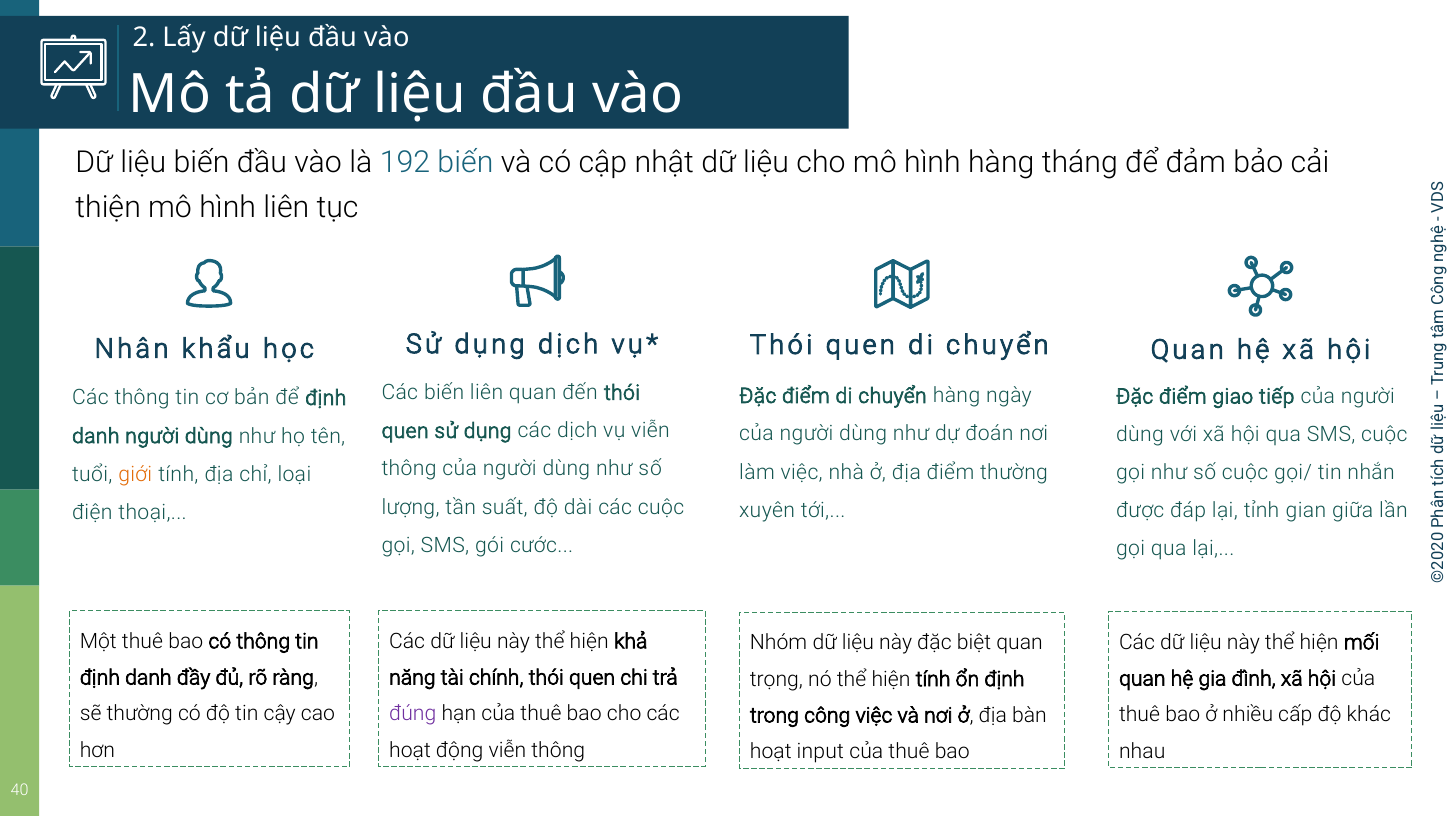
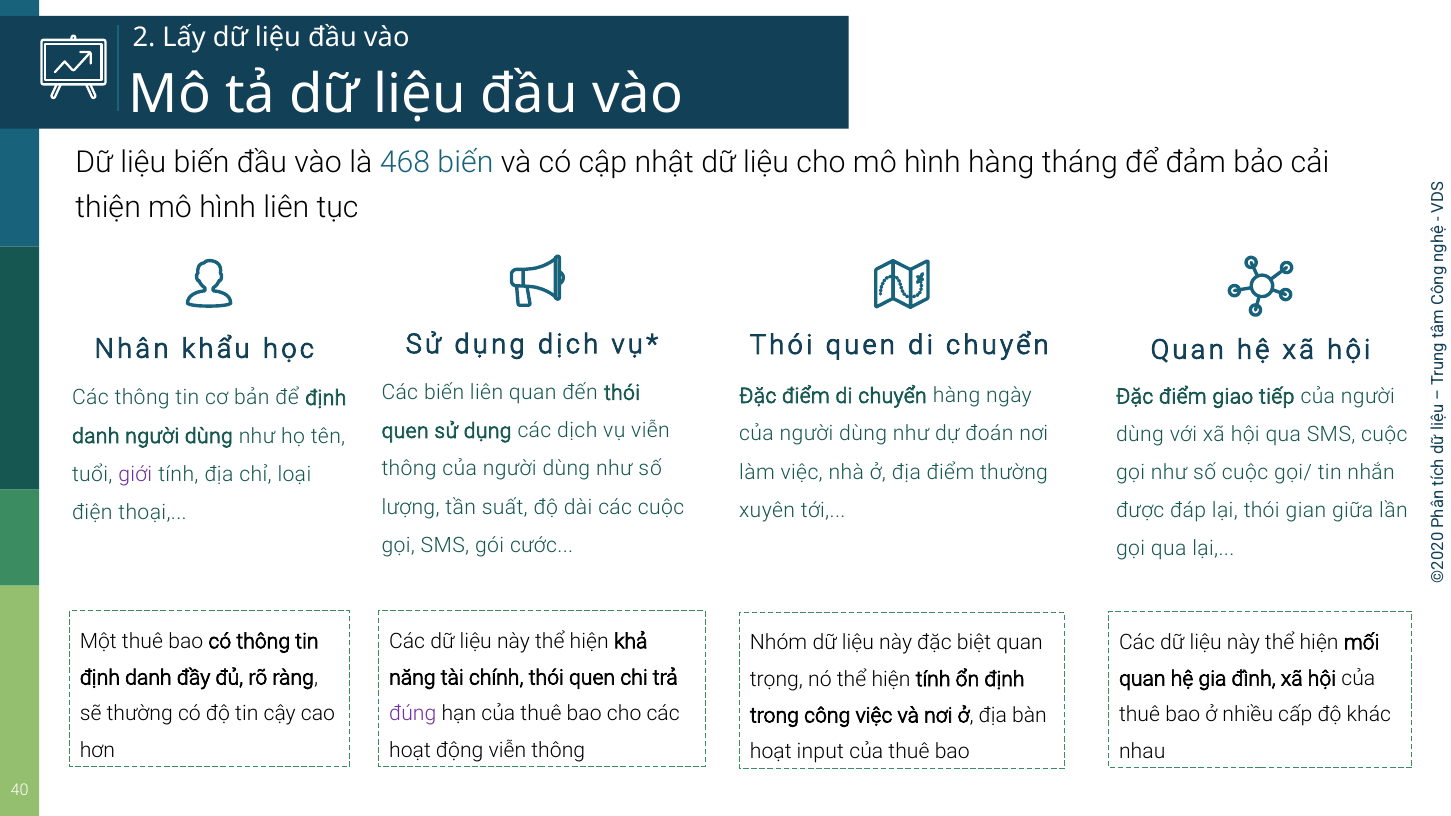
192: 192 -> 468 (405, 162)
giới colour: orange -> purple (135, 474)
lại tỉnh: tỉnh -> thói (1262, 511)
